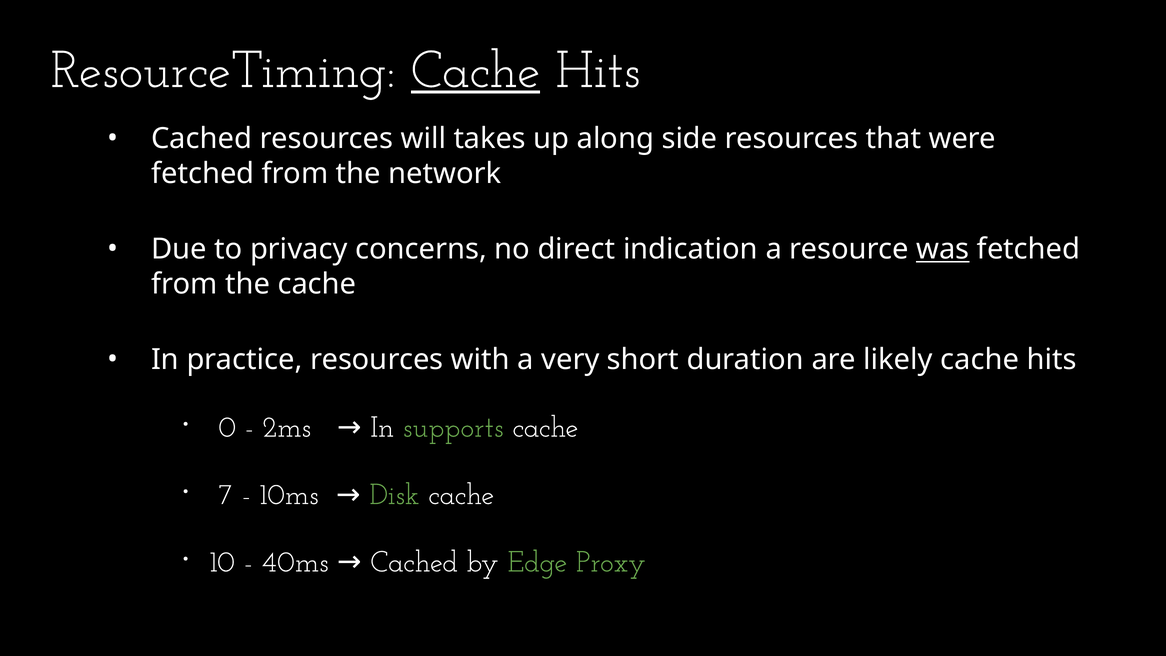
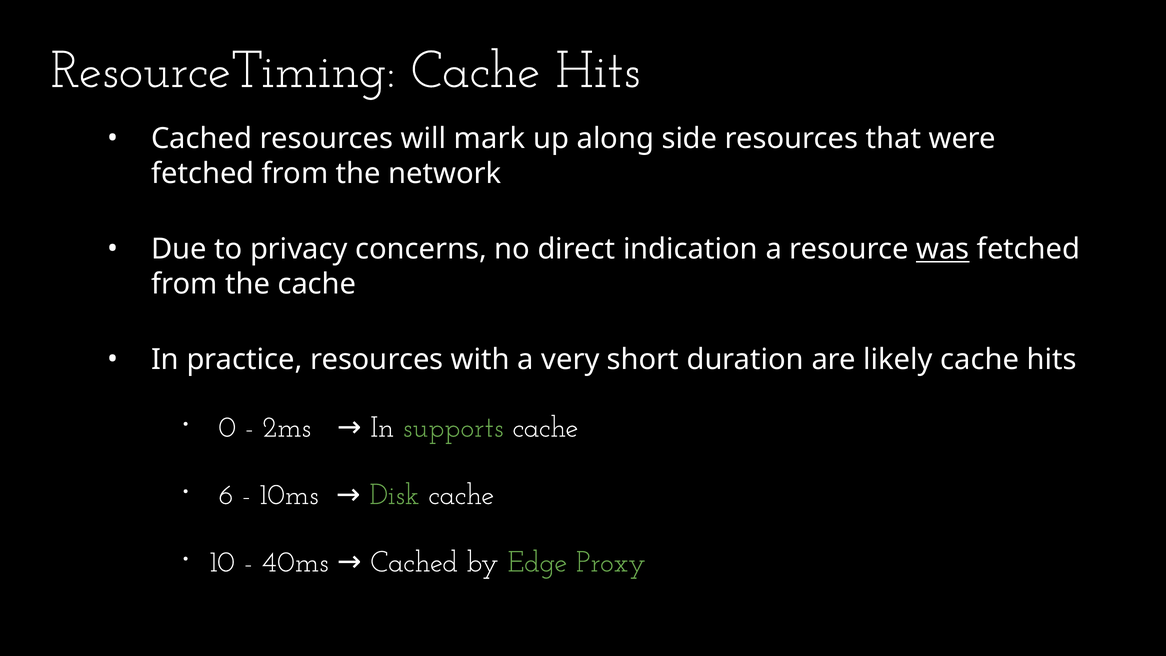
Cache underline: present -> none (476, 70)
takes: takes -> mark (489, 139)
7: 7 -> 6 (226, 494)
